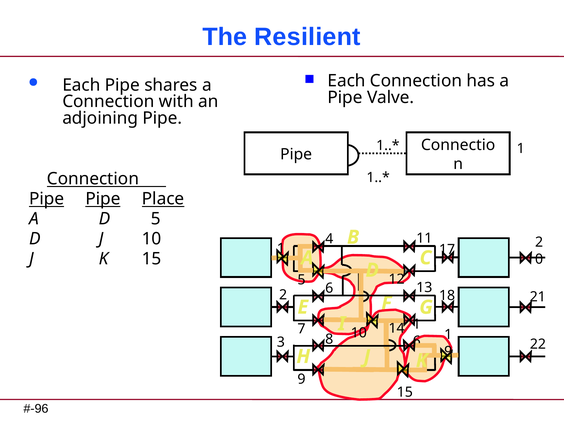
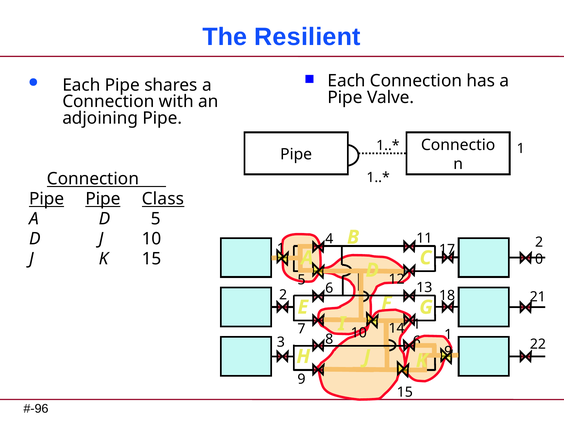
Place: Place -> Class (163, 199)
